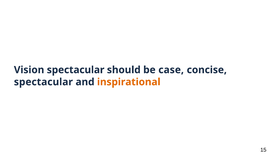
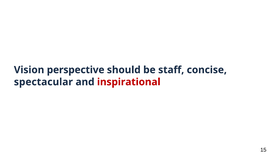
Vision spectacular: spectacular -> perspective (76, 70)
case: case -> staff (171, 70)
inspirational colour: orange -> red (129, 82)
